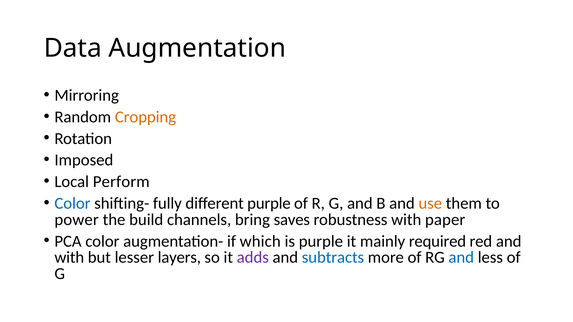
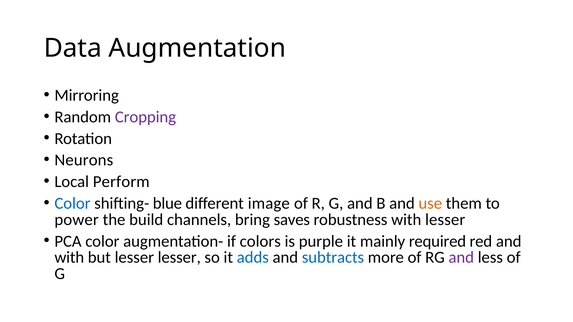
Cropping colour: orange -> purple (145, 117)
Imposed: Imposed -> Neurons (84, 160)
fully: fully -> blue (167, 204)
different purple: purple -> image (269, 204)
with paper: paper -> lesser (445, 220)
which: which -> colors (260, 241)
lesser layers: layers -> lesser (179, 258)
adds colour: purple -> blue (253, 258)
and colour: blue -> purple (461, 258)
